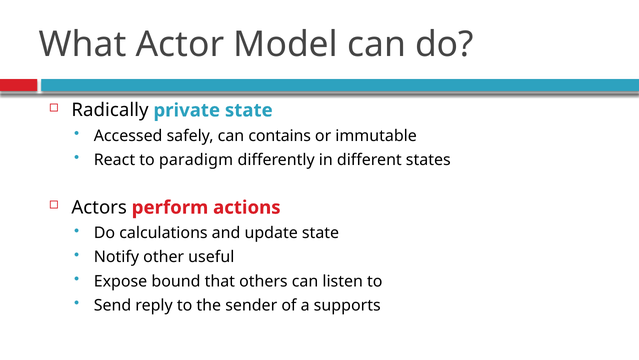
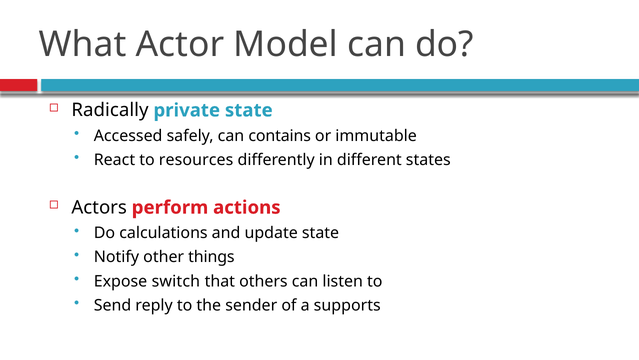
paradigm: paradigm -> resources (196, 160)
useful: useful -> things (211, 257)
bound: bound -> switch (176, 281)
